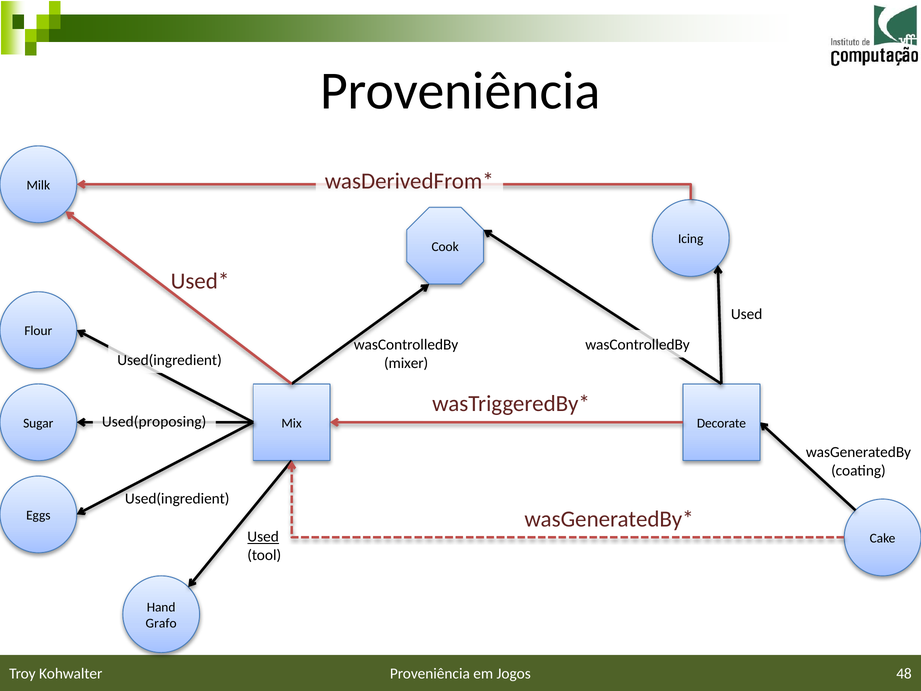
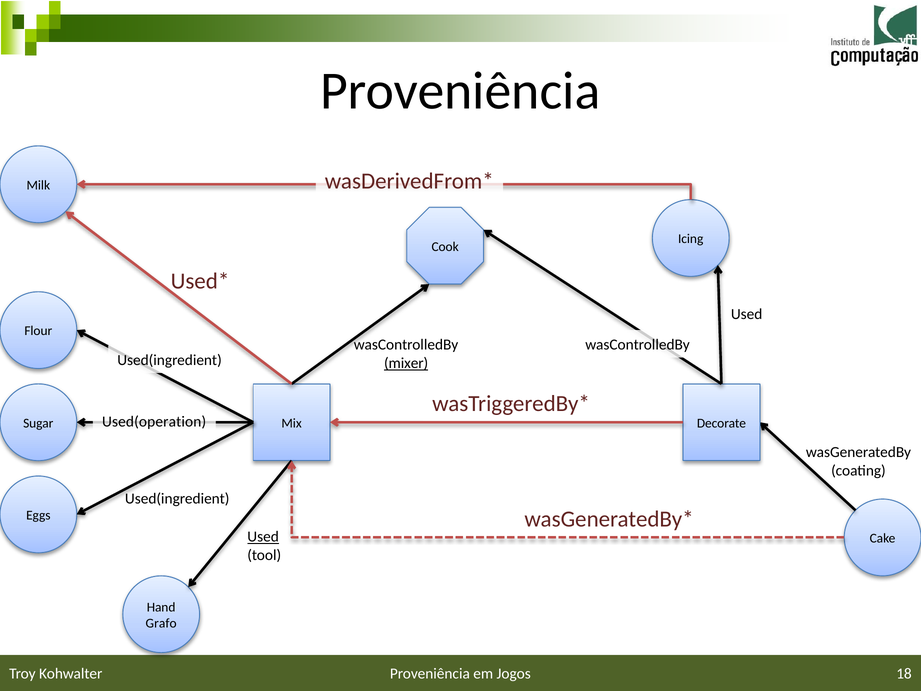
mixer underline: none -> present (406, 363)
Used(proposing: Used(proposing -> Used(operation (154, 422)
48: 48 -> 18 (904, 673)
